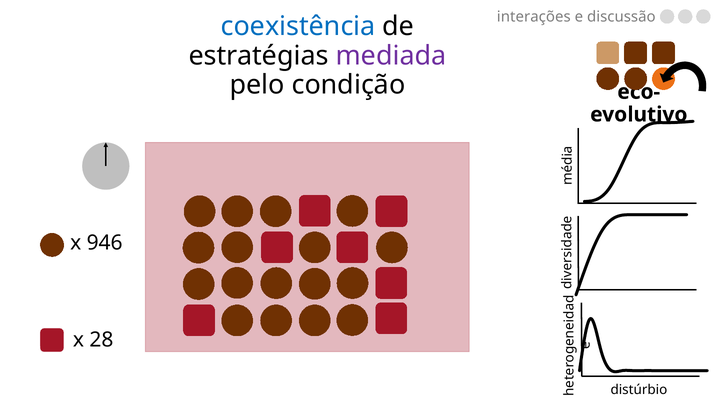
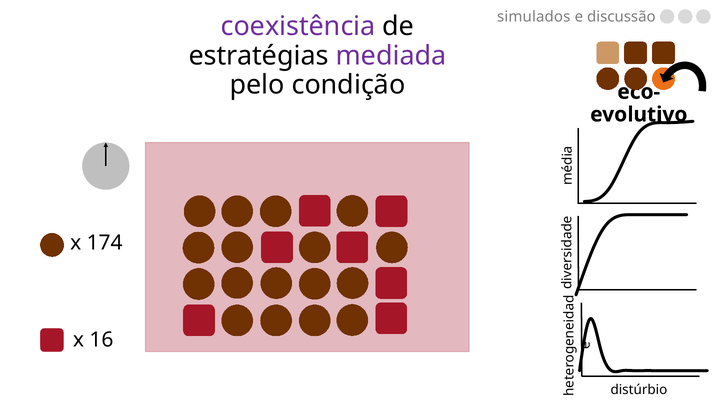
interações: interações -> simulados (534, 17)
coexistência colour: blue -> purple (298, 27)
946: 946 -> 174 (105, 243)
28: 28 -> 16 (101, 339)
